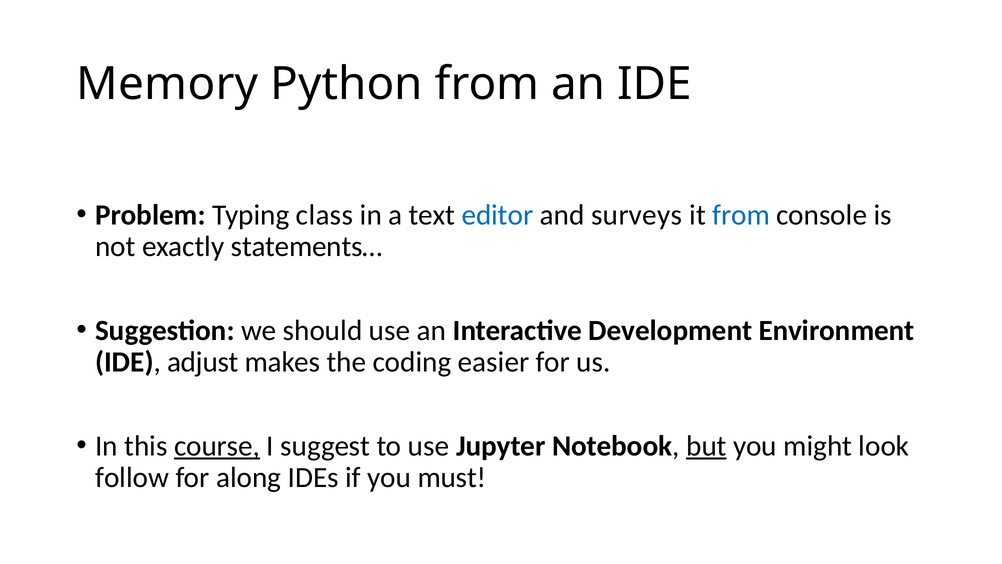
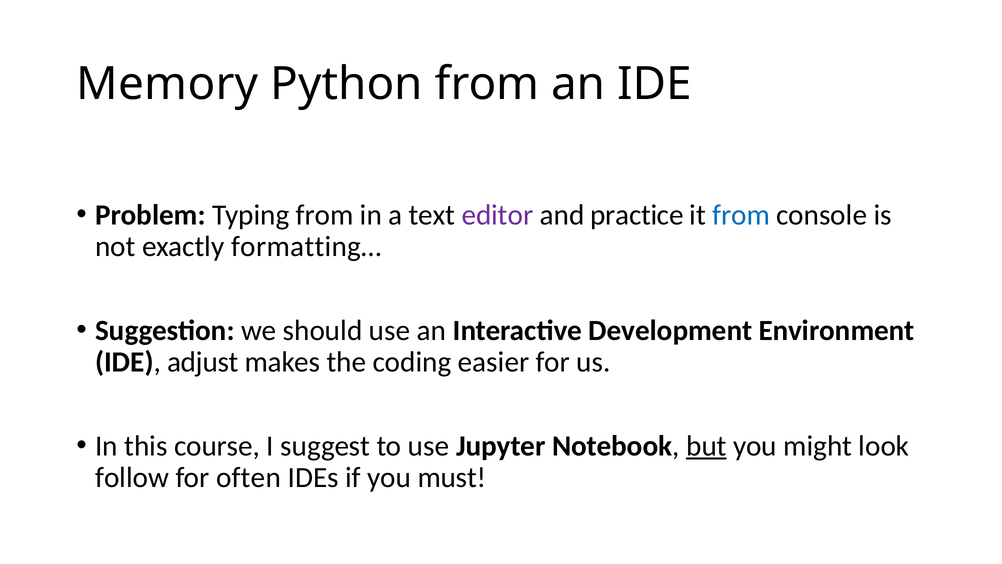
Typing class: class -> from (325, 215)
editor colour: blue -> purple (497, 215)
surveys: surveys -> practice (637, 215)
statements…: statements… -> formatting… (306, 246)
course underline: present -> none (217, 446)
along: along -> often (248, 477)
